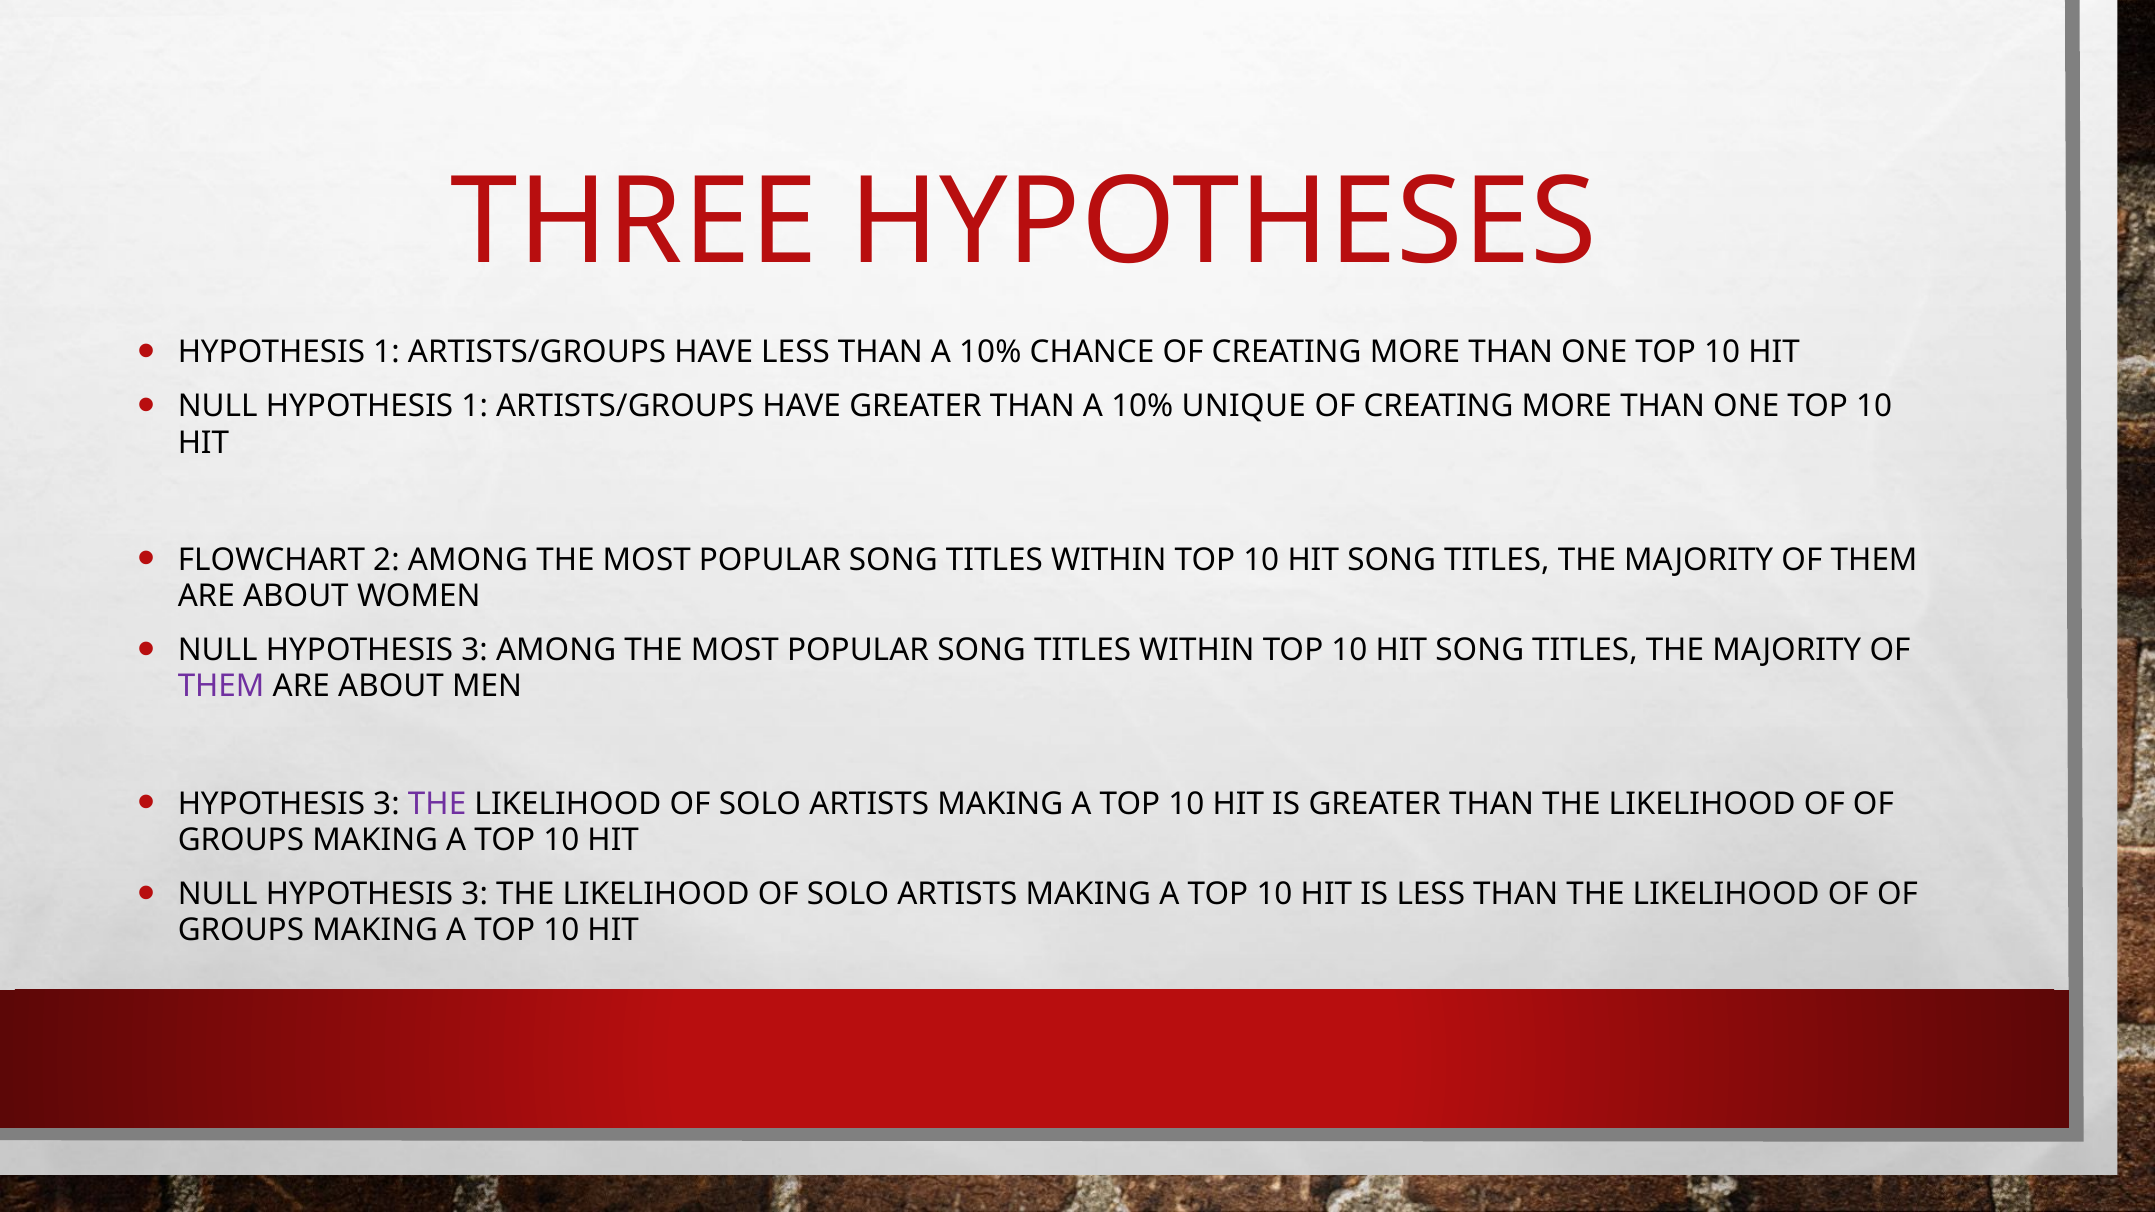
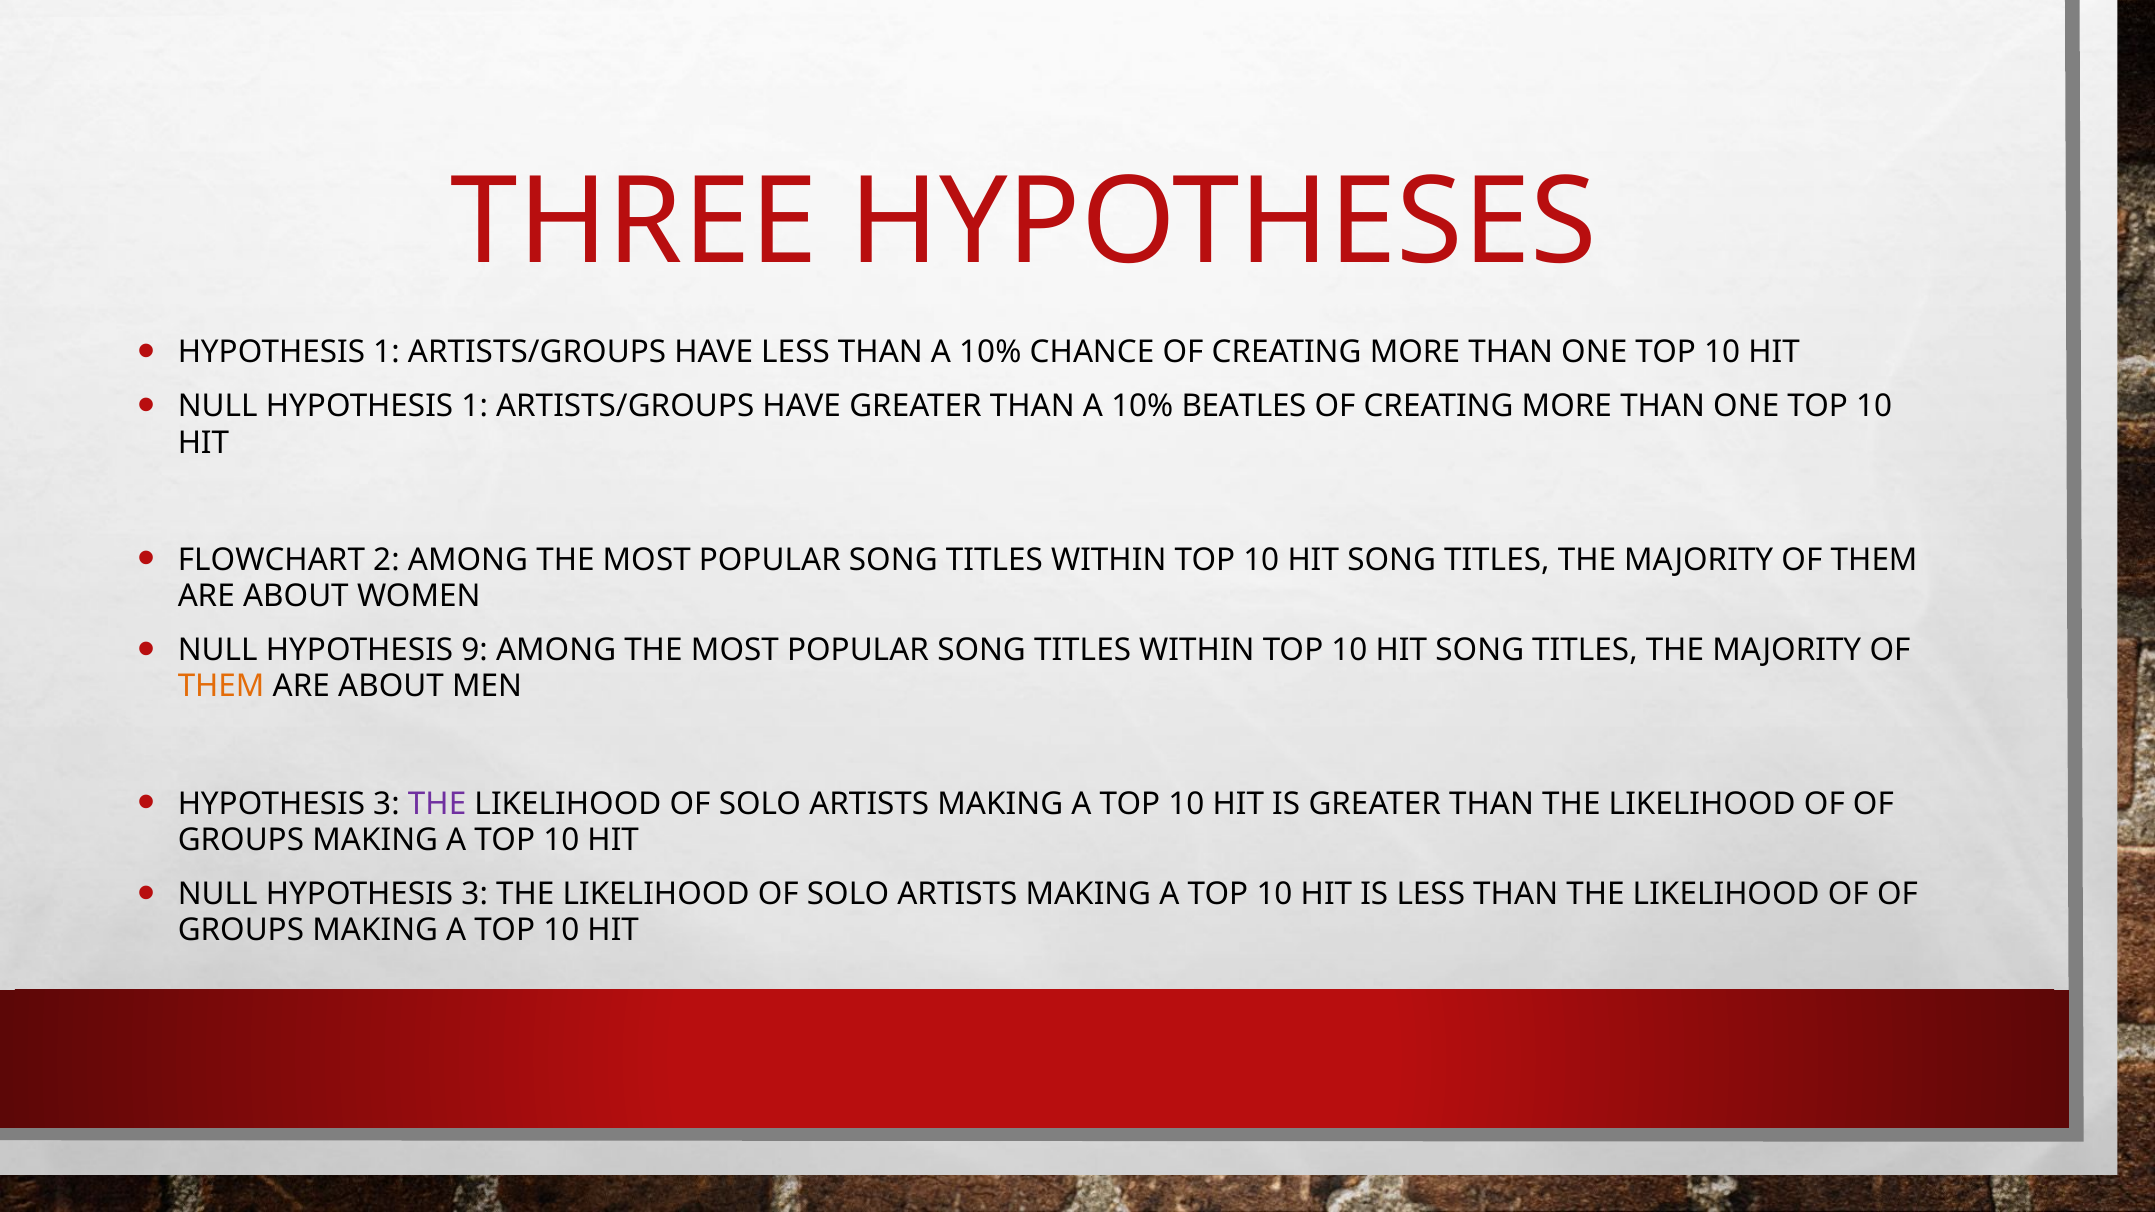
UNIQUE: UNIQUE -> BEATLES (1244, 407)
3: 3 -> 9 (475, 650)
THEM colour: purple -> orange (221, 687)
